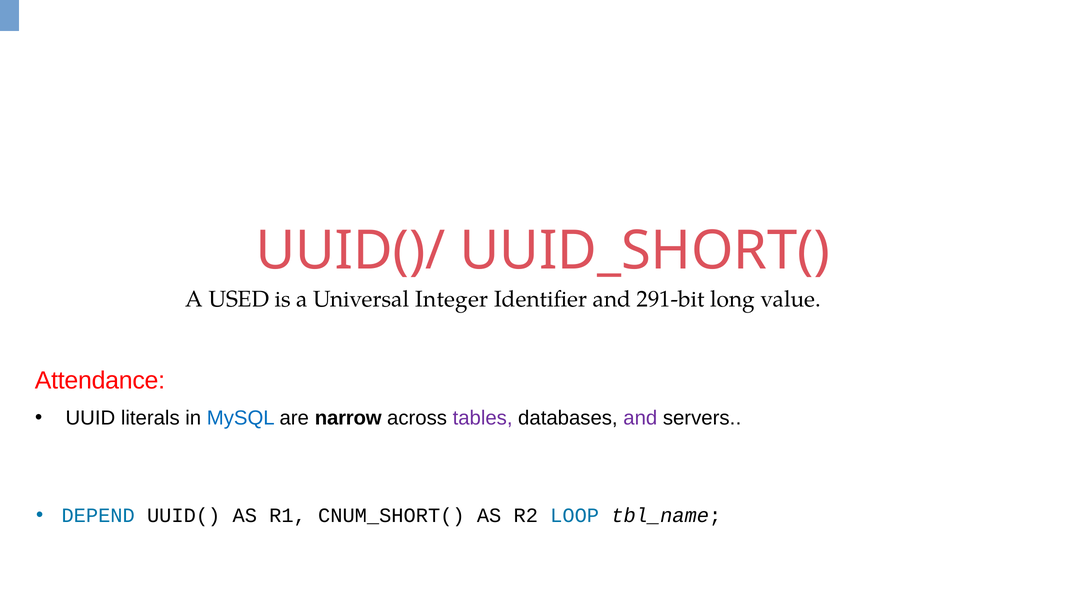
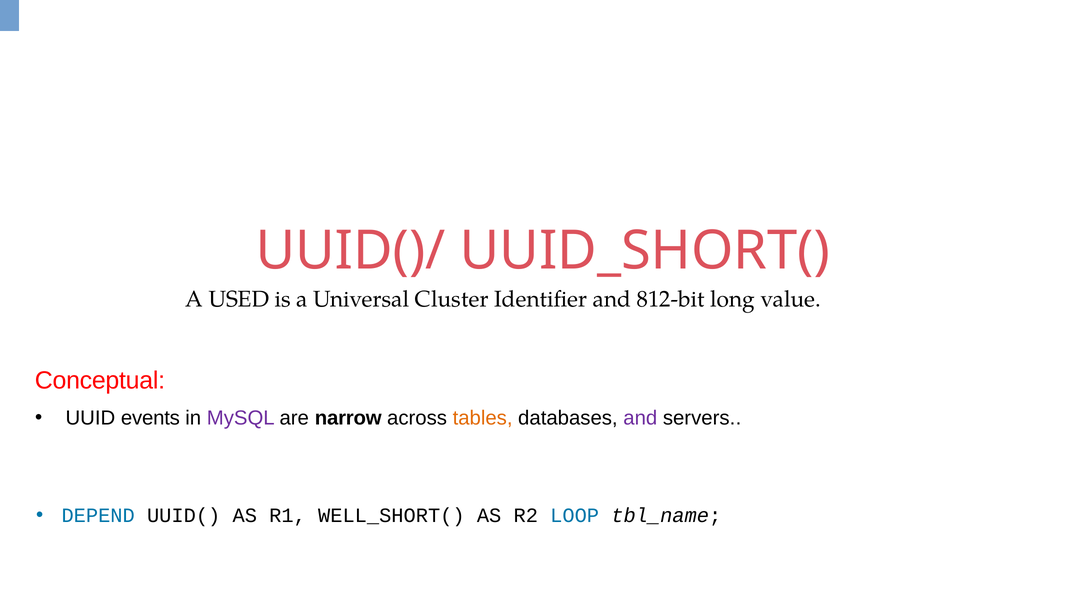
Integer: Integer -> Cluster (452, 299)
291-bit: 291-bit -> 812-bit (671, 299)
Attendance: Attendance -> Conceptual (100, 380)
literals: literals -> events (150, 418)
MySQL colour: blue -> purple (241, 418)
tables colour: purple -> orange (483, 418)
CNUM_SHORT(: CNUM_SHORT( -> WELL_SHORT( (391, 515)
